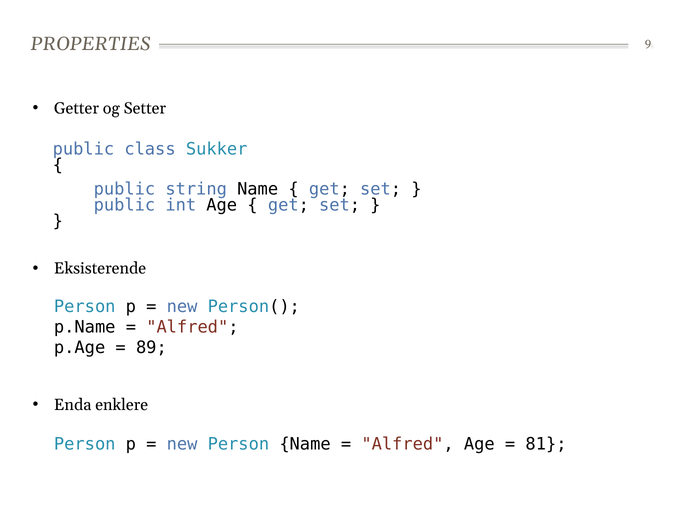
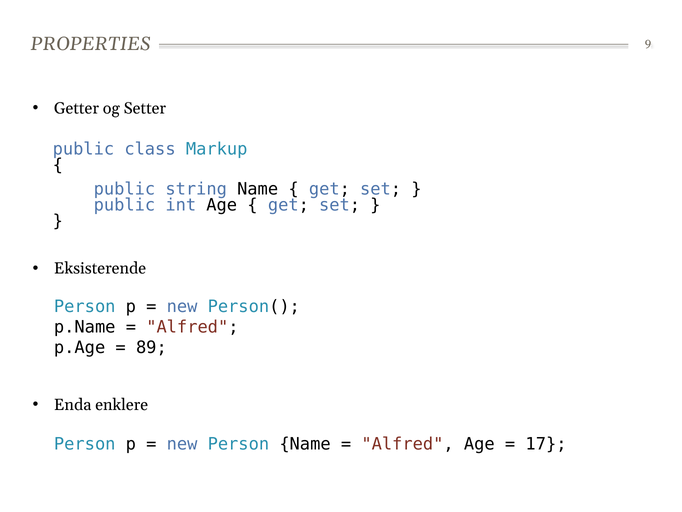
Sukker: Sukker -> Markup (217, 149)
81: 81 -> 17 (546, 444)
